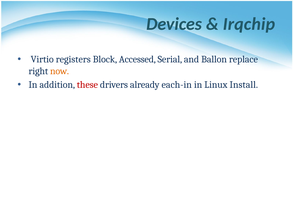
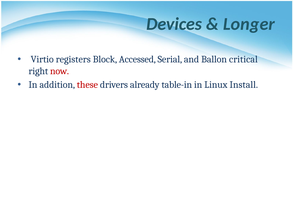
Irqchip: Irqchip -> Longer (249, 24)
replace: replace -> critical (243, 59)
now colour: orange -> red (60, 71)
each-in: each-in -> table-in (177, 85)
